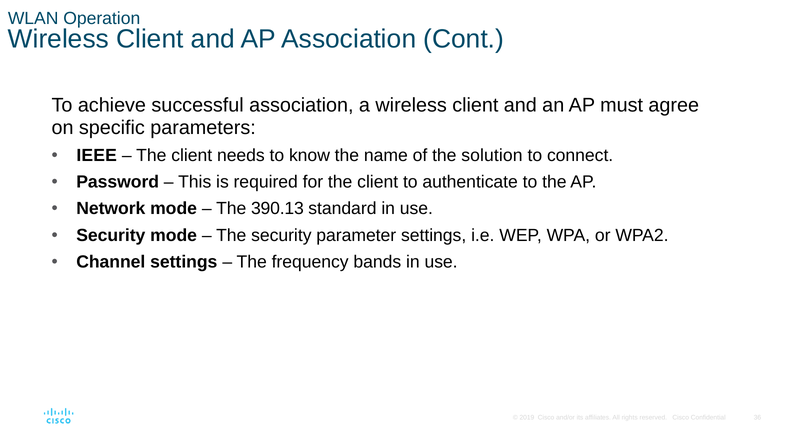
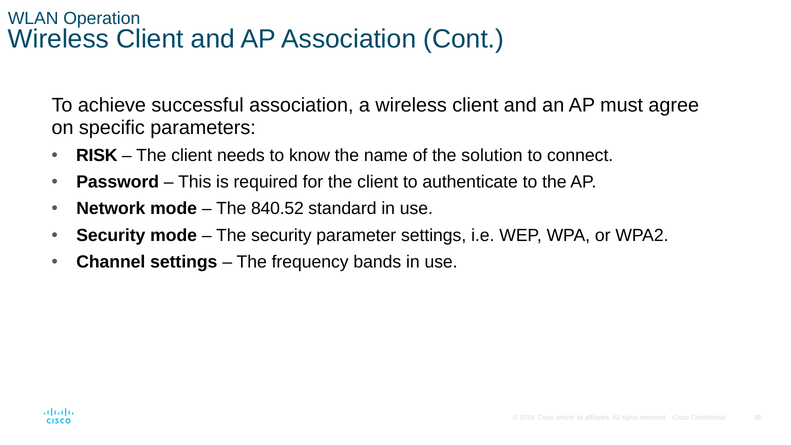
IEEE: IEEE -> RISK (97, 155)
390.13: 390.13 -> 840.52 (277, 209)
